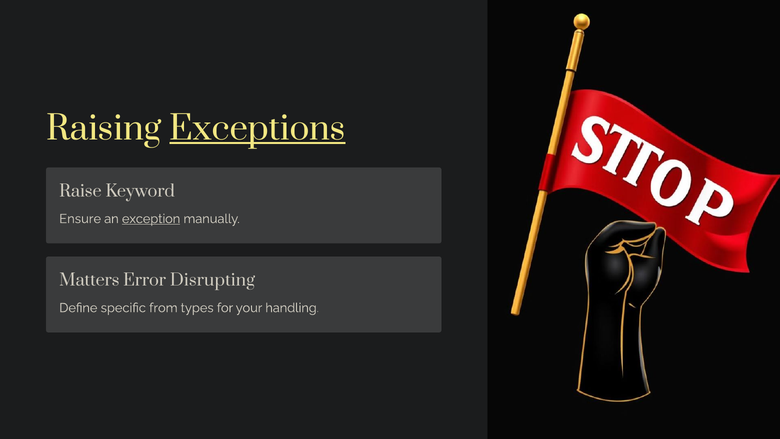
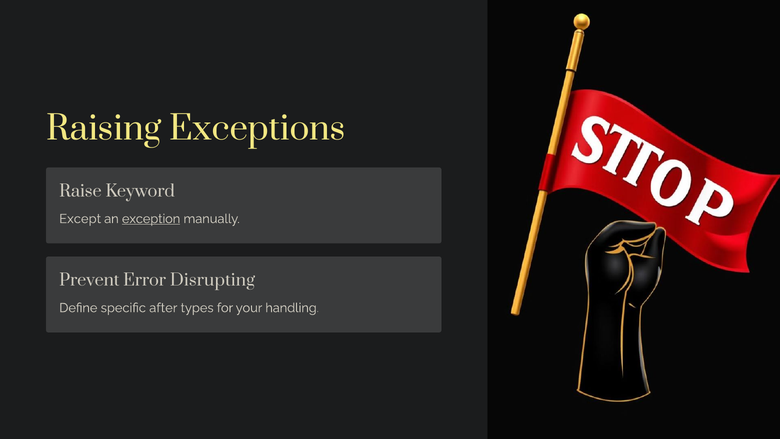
Exceptions underline: present -> none (257, 129)
Ensure: Ensure -> Except (80, 219)
Matters: Matters -> Prevent (89, 280)
from: from -> after (163, 308)
